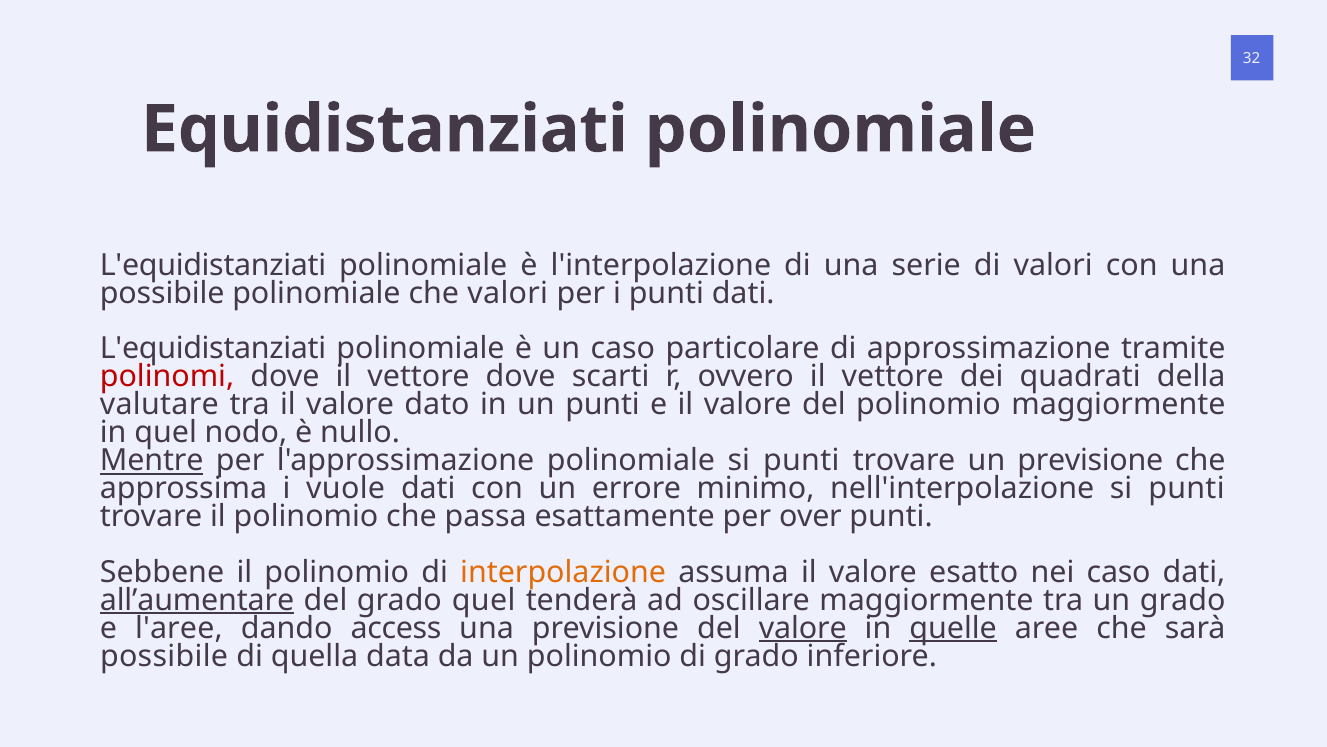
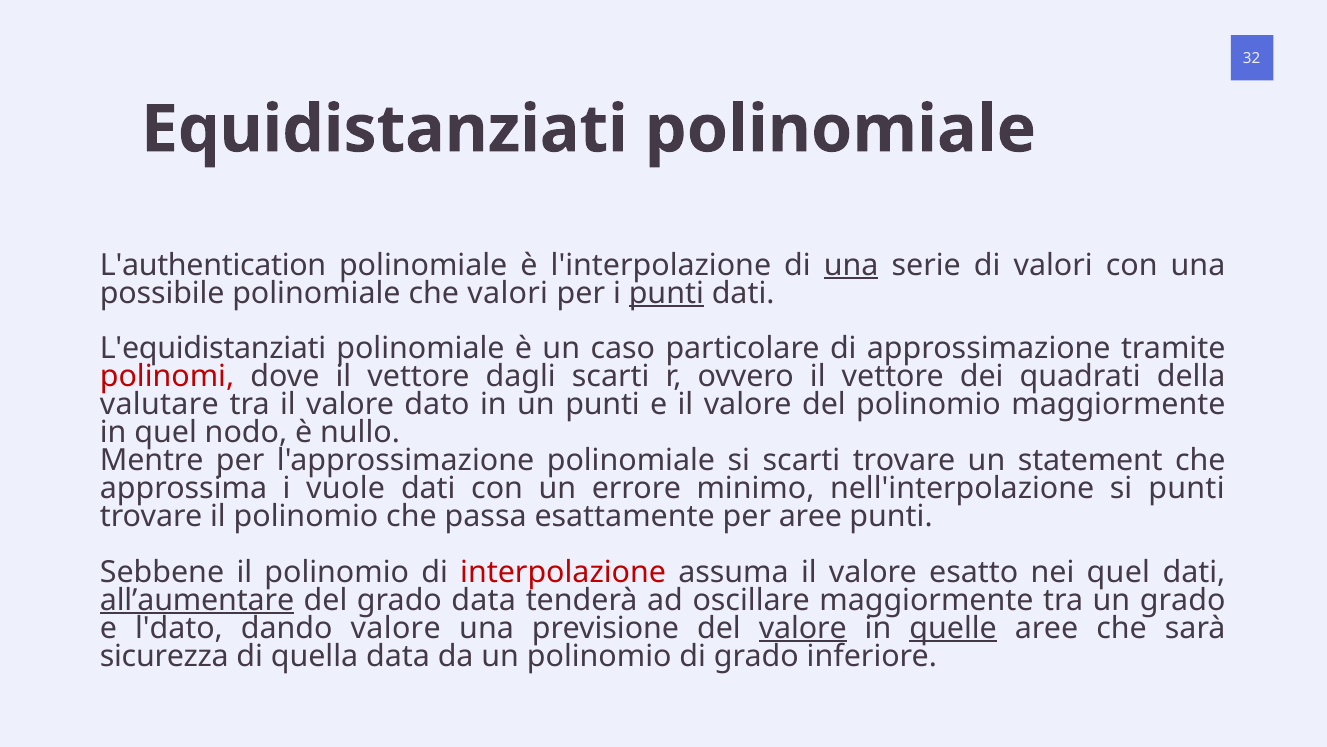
L'equidistanziati: L'equidistanziati -> L'authentication (213, 265)
una underline: none -> present (851, 265)
punti underline: none -> present (666, 293)
vettore dove: dove -> dagli (521, 377)
Mentre underline: present -> none (152, 460)
polinomiale si punti: punti -> scarti (801, 460)
un previsione: previsione -> statement (1090, 460)
per over: over -> aree (810, 516)
interpolazione colour: orange -> red (563, 572)
nei caso: caso -> quel (1118, 572)
grado quel: quel -> data (484, 600)
l'aree: l'aree -> l'dato (179, 628)
dando access: access -> valore (396, 628)
possibile: possibile -> sicurezza (164, 656)
